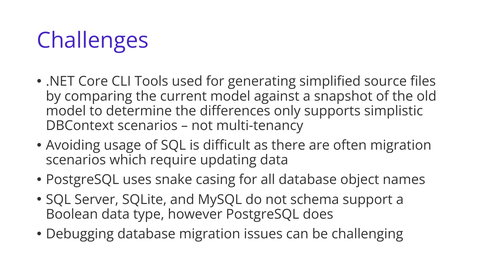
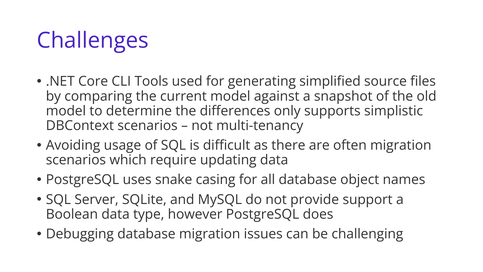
schema: schema -> provide (315, 199)
